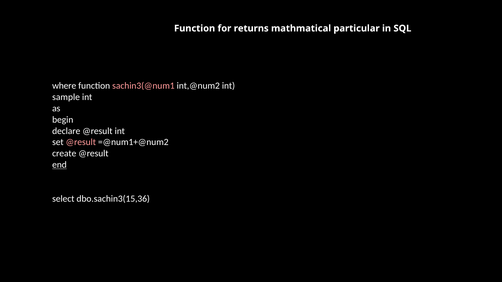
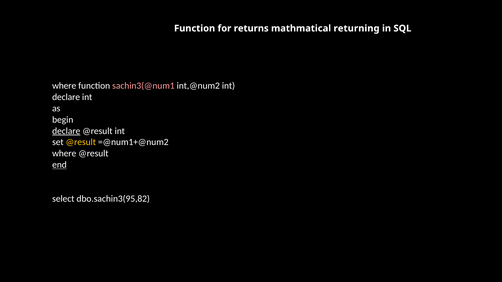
particular: particular -> returning (357, 28)
sample: sample -> declare (66, 97)
declare underline: none -> present (66, 131)
@result colour: pink -> yellow (81, 142)
create: create -> where (64, 154)
dbo.sachin3(15,36: dbo.sachin3(15,36 -> dbo.sachin3(95,82 (113, 199)
